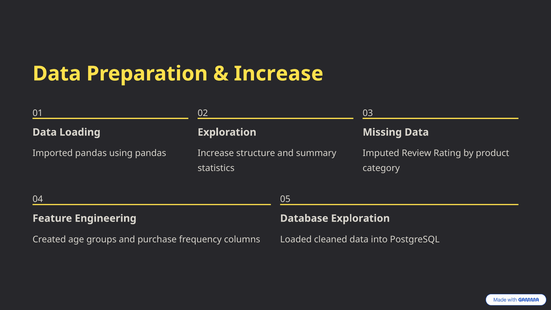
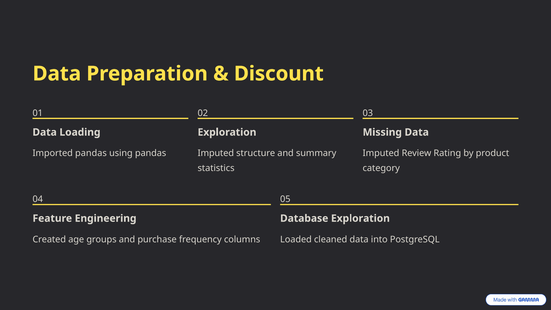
Increase: Increase -> Discount (279, 74)
Increase: Increase -> Imputed (216, 153)
